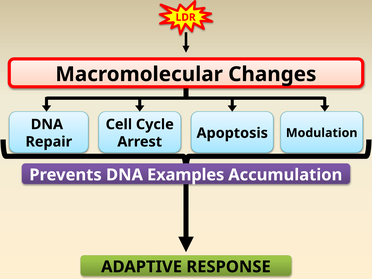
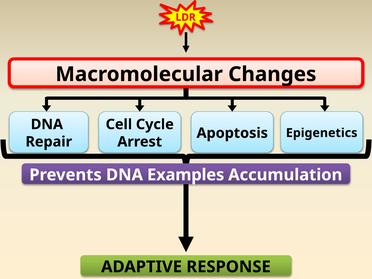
Modulation: Modulation -> Epigenetics (322, 133)
